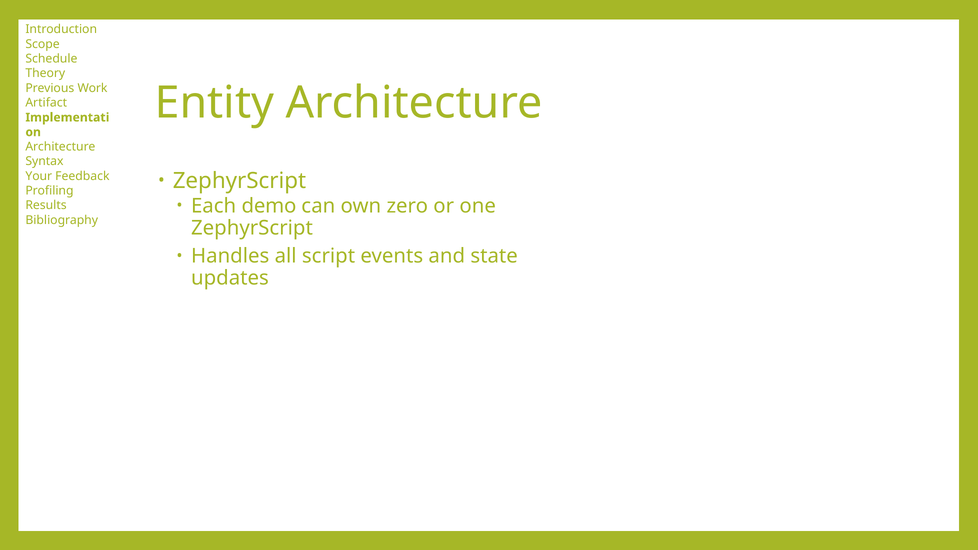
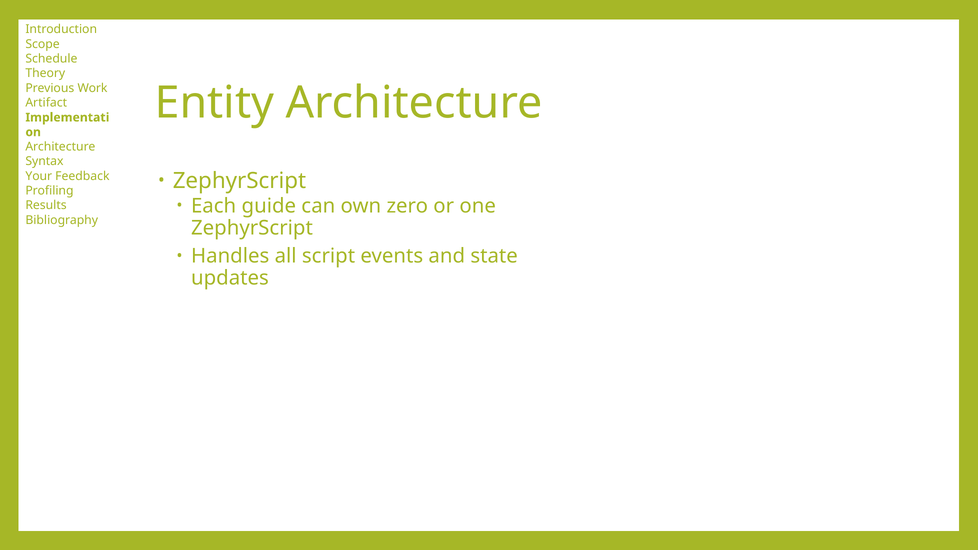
demo: demo -> guide (269, 206)
